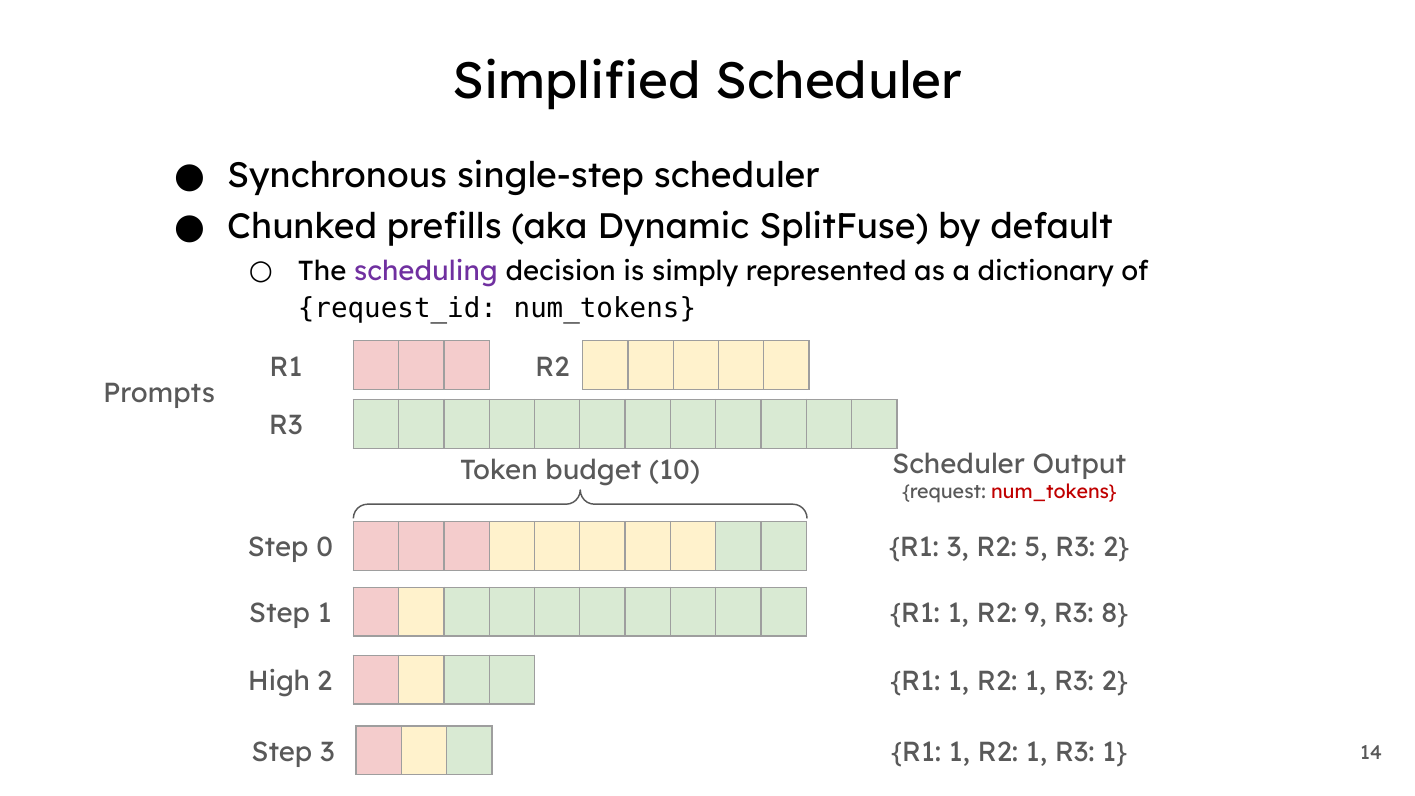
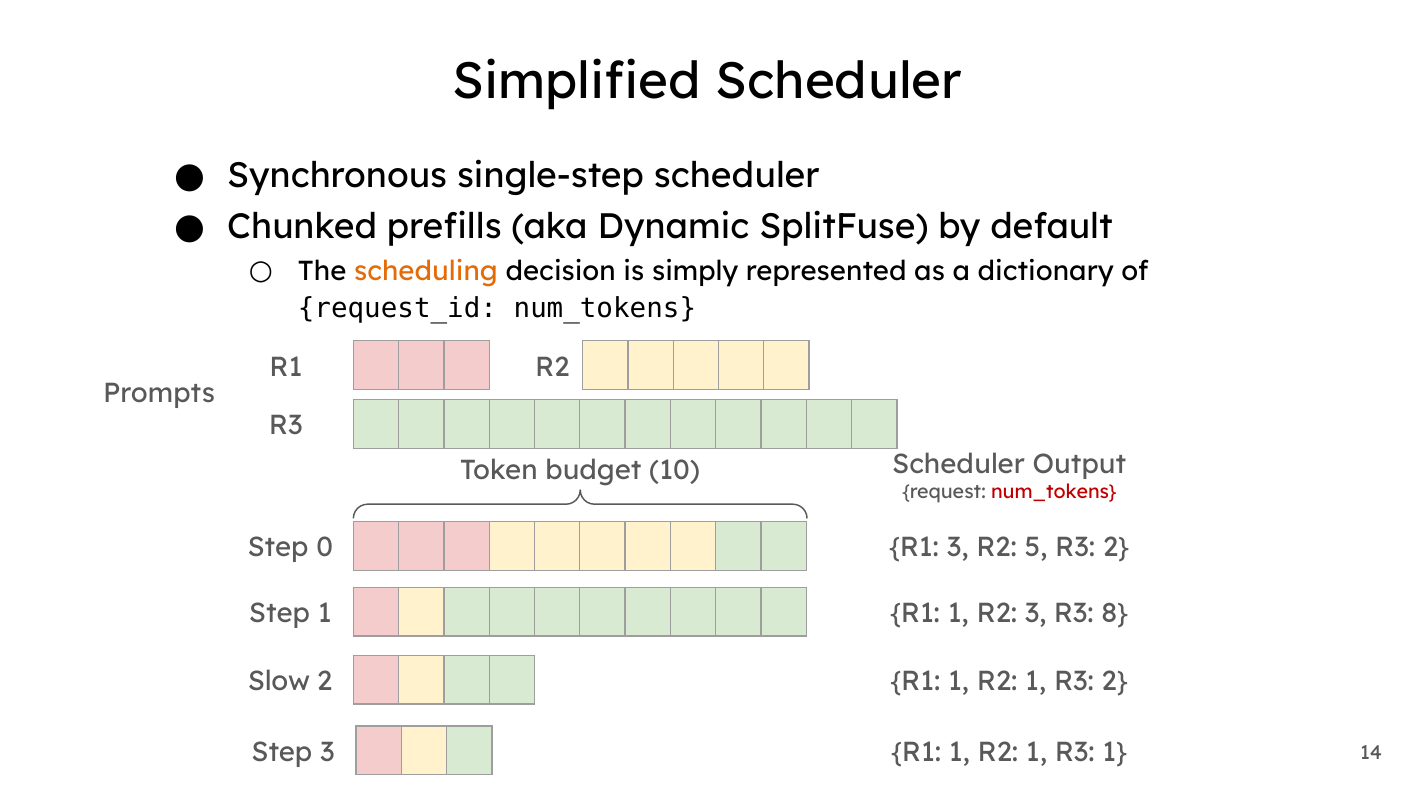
scheduling colour: purple -> orange (426, 271)
R2 9: 9 -> 3 (1036, 613)
High: High -> Slow (279, 682)
